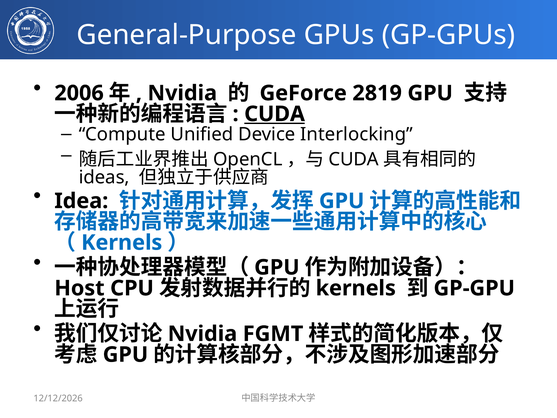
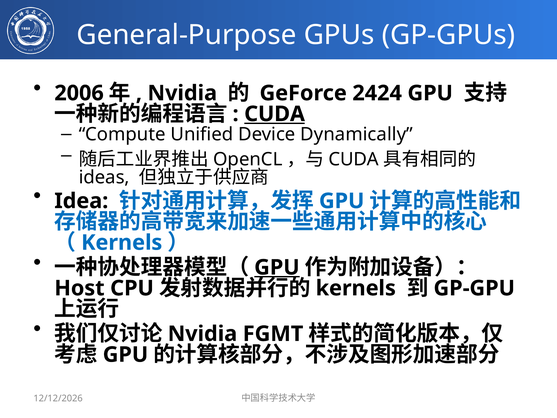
2819: 2819 -> 2424 (377, 93)
Interlocking: Interlocking -> Dynamically (357, 134)
GPU underline: none -> present (277, 267)
